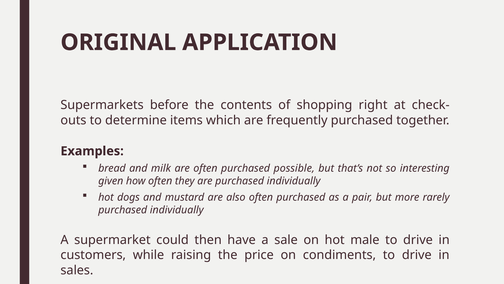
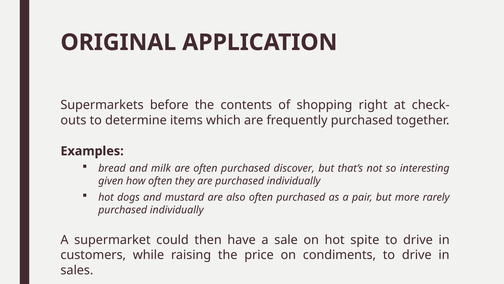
possible: possible -> discover (294, 168)
male: male -> spite (365, 239)
